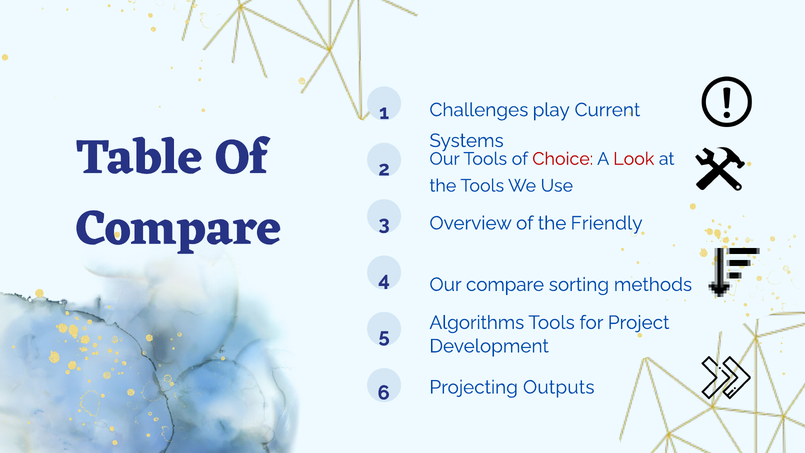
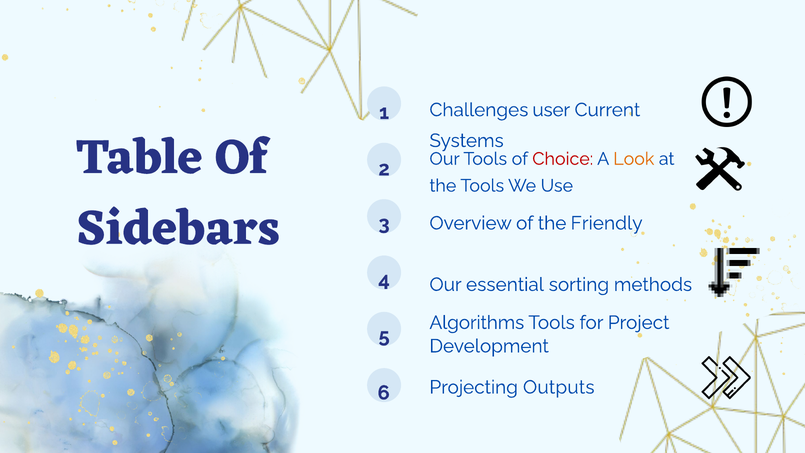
play: play -> user (551, 110)
Look colour: red -> orange (634, 159)
Compare: Compare -> Sidebars (178, 228)
Our compare: compare -> essential (505, 284)
